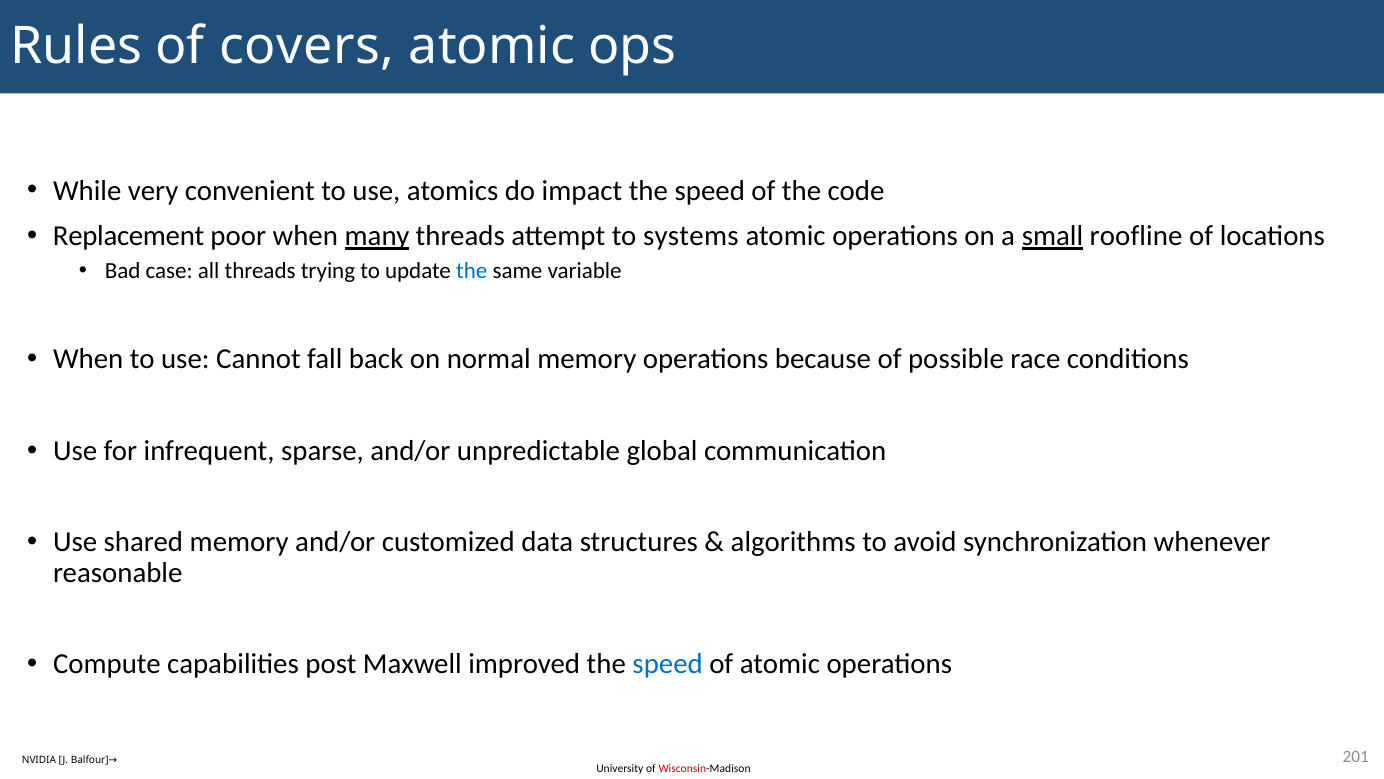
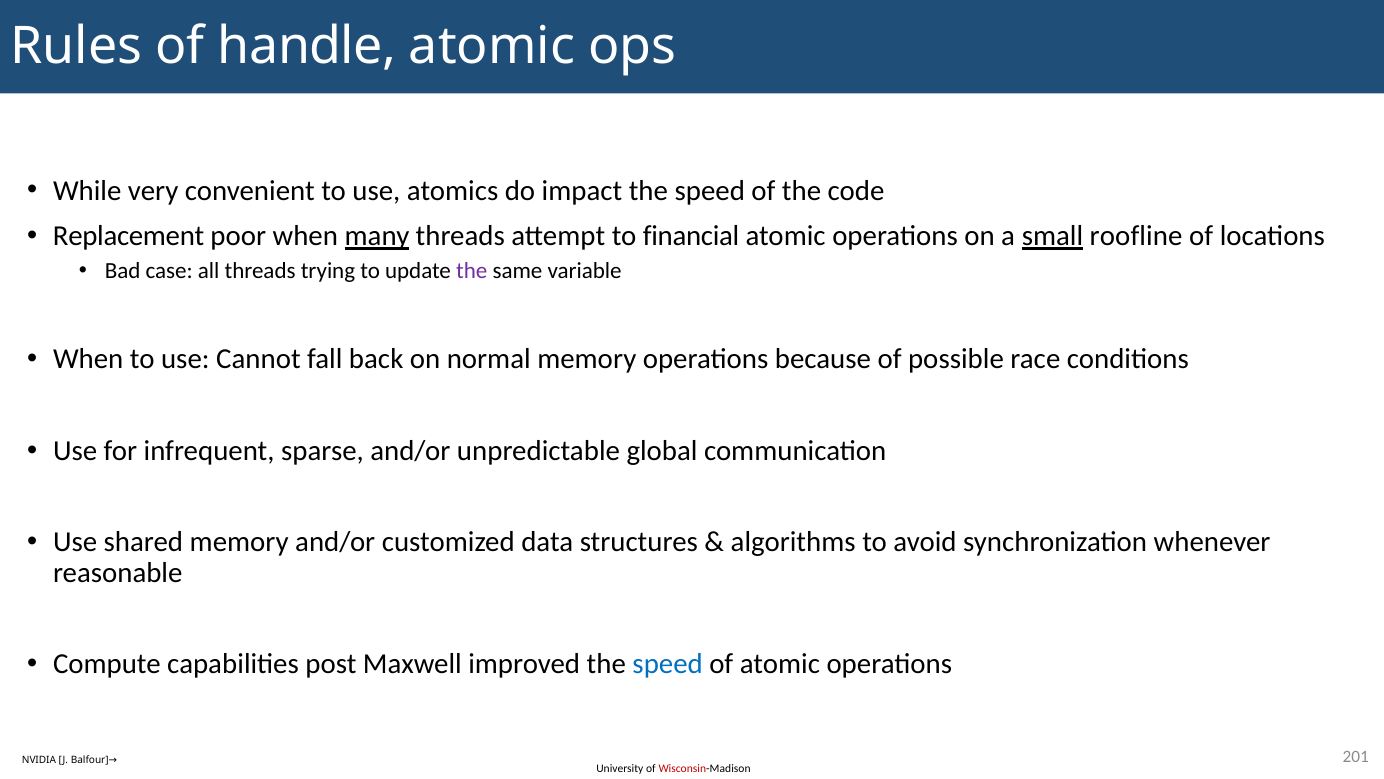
covers: covers -> handle (307, 46)
systems: systems -> financial (691, 236)
the colour: blue -> purple (472, 271)
